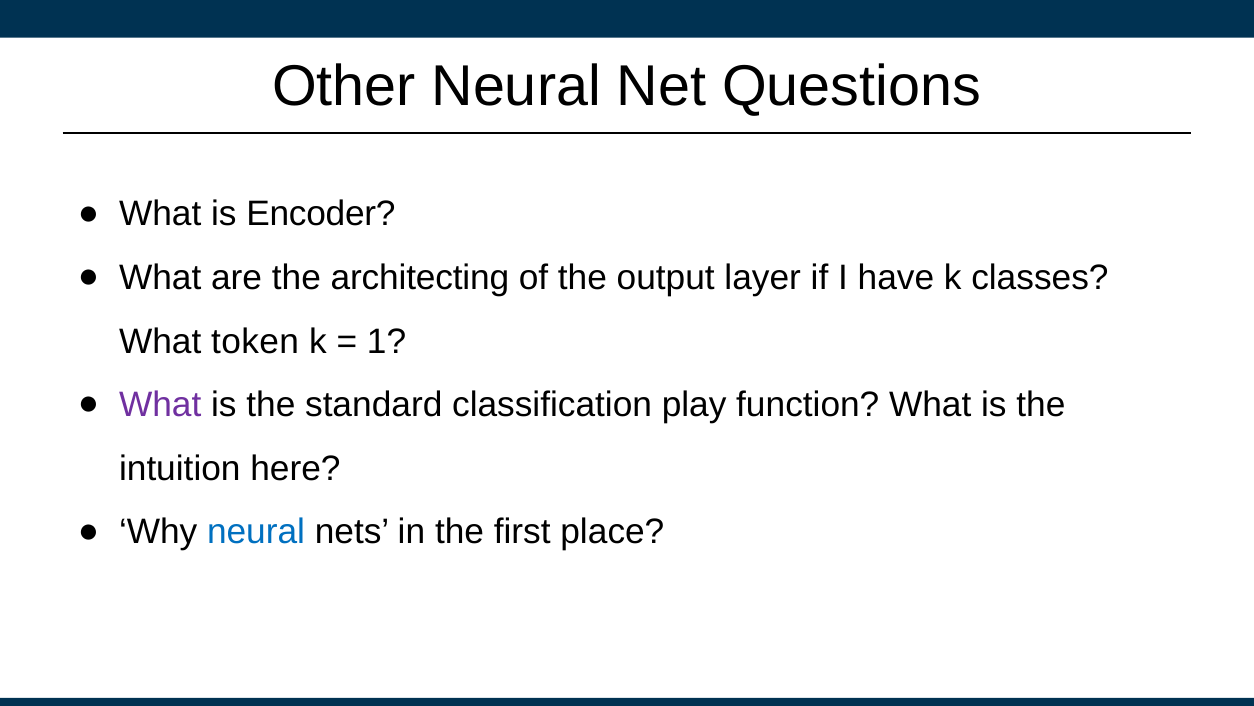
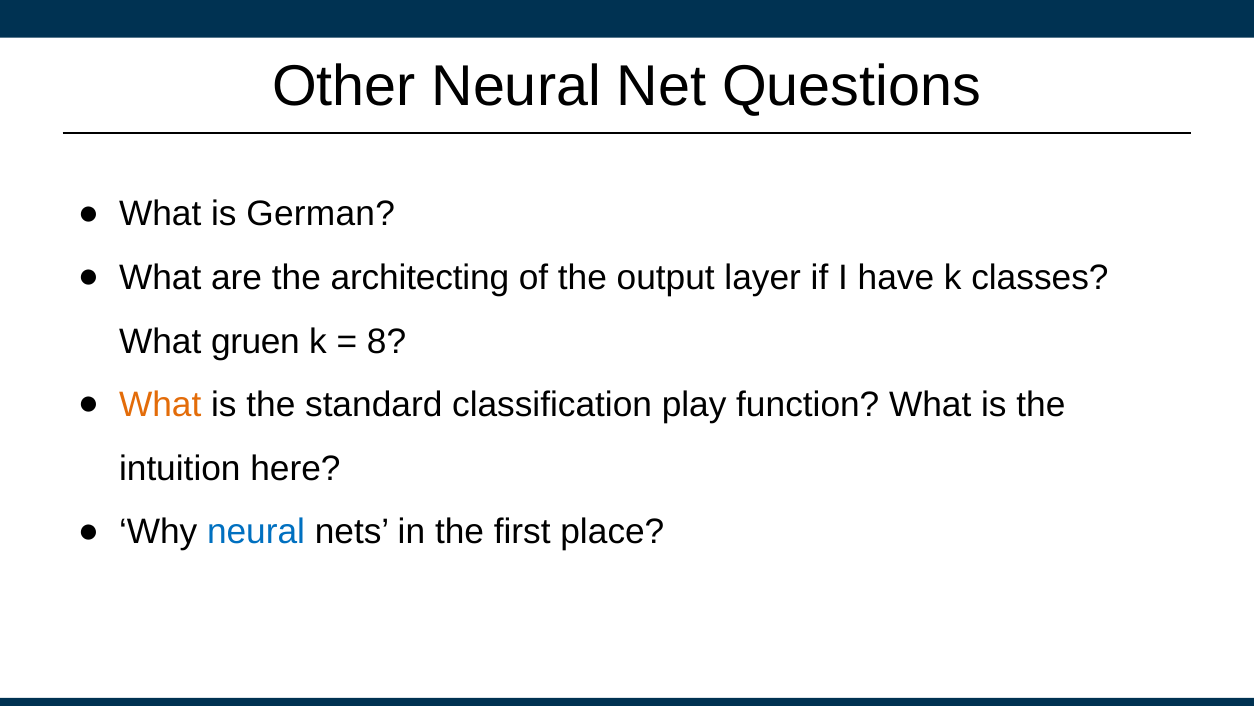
Encoder: Encoder -> German (321, 214)
token: token -> gruen (255, 341)
1: 1 -> 8 (387, 341)
What colour: purple -> orange (160, 405)
